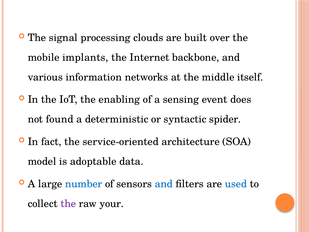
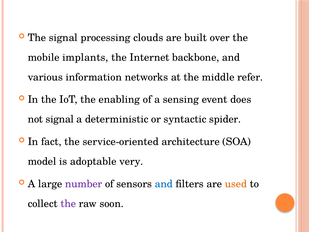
itself: itself -> refer (250, 77)
not found: found -> signal (60, 119)
data: data -> very (131, 161)
number colour: blue -> purple (84, 184)
used colour: blue -> orange (236, 184)
your: your -> soon (112, 203)
